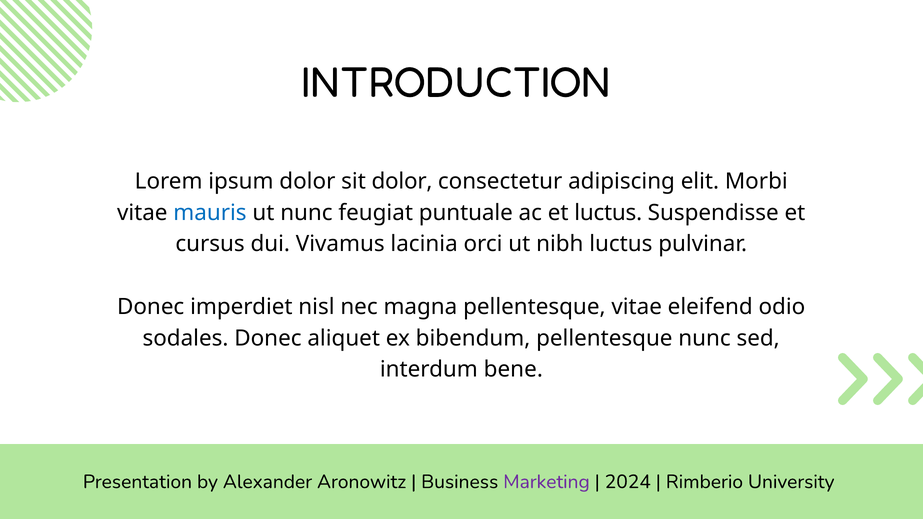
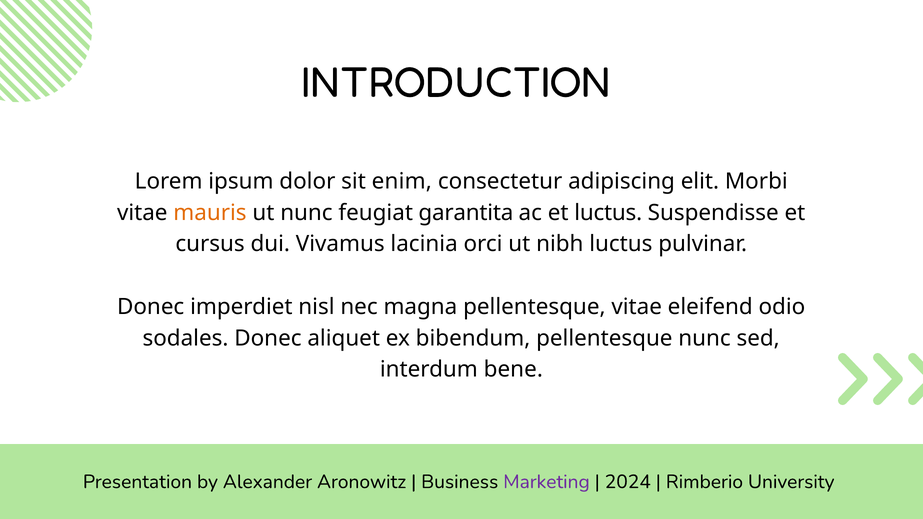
sit dolor: dolor -> enim (402, 181)
mauris colour: blue -> orange (210, 213)
puntuale: puntuale -> garantita (466, 213)
